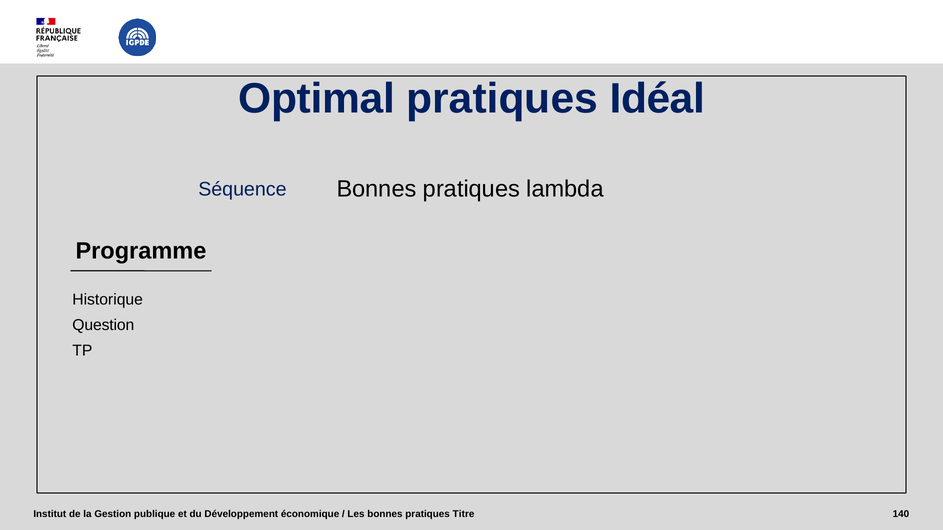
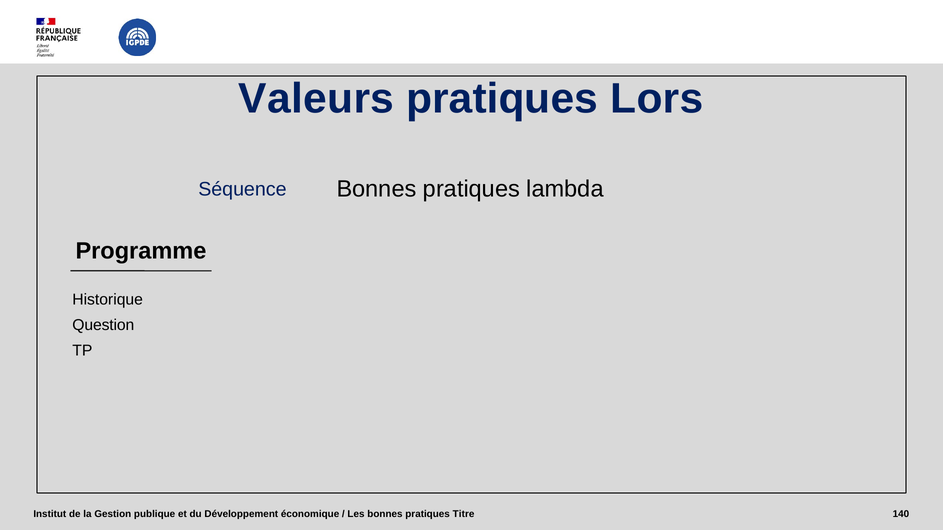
Optimal: Optimal -> Valeurs (316, 99)
Idéal: Idéal -> Lors (657, 99)
